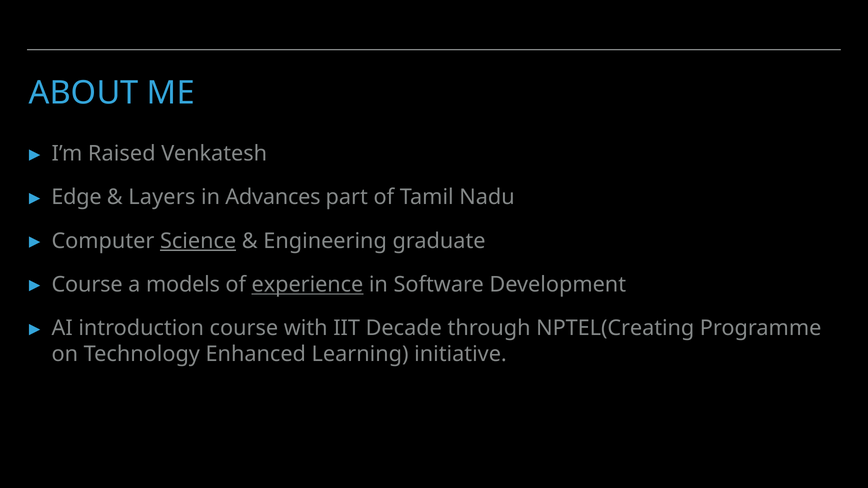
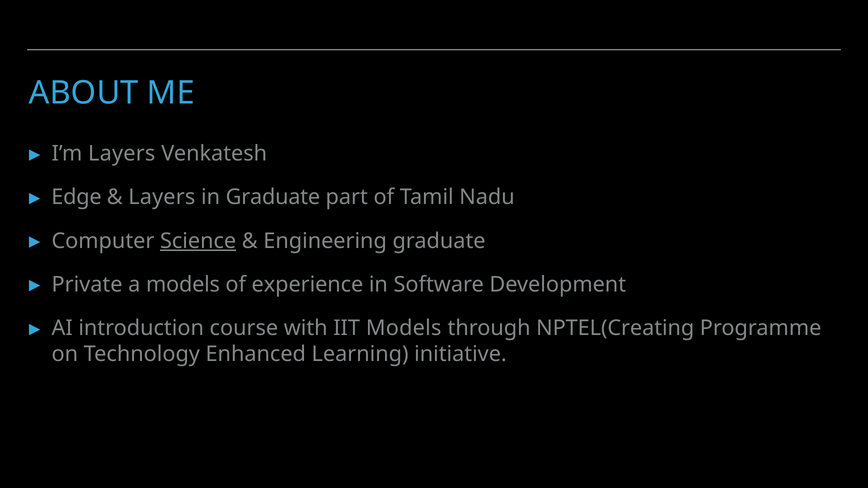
I’m Raised: Raised -> Layers (122, 154)
in Advances: Advances -> Graduate (273, 197)
Course: Course -> Private (87, 285)
experience underline: present -> none (307, 285)
IIT Decade: Decade -> Models (404, 328)
